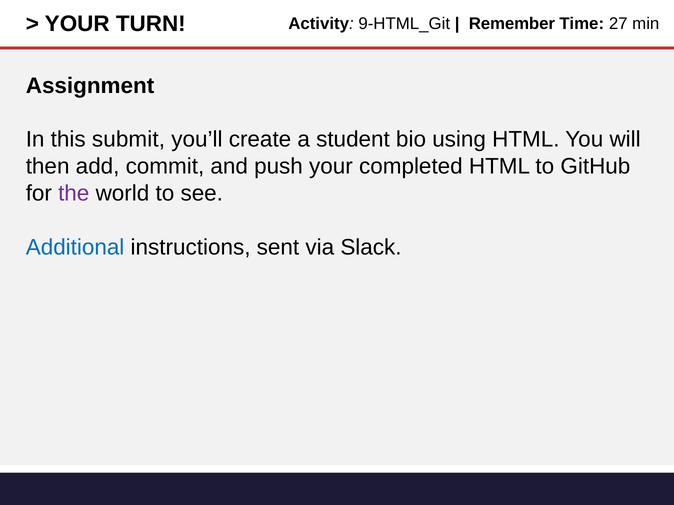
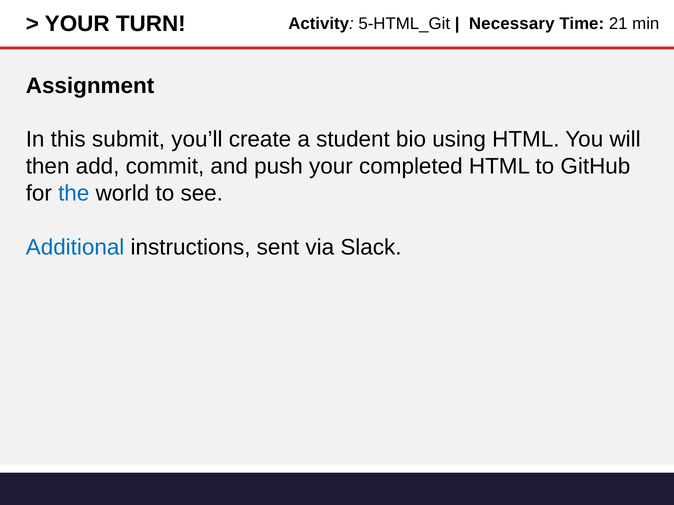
9-HTML_Git: 9-HTML_Git -> 5-HTML_Git (404, 24)
Remember: Remember -> Necessary (512, 24)
27: 27 -> 21 (618, 24)
the colour: purple -> blue (74, 194)
